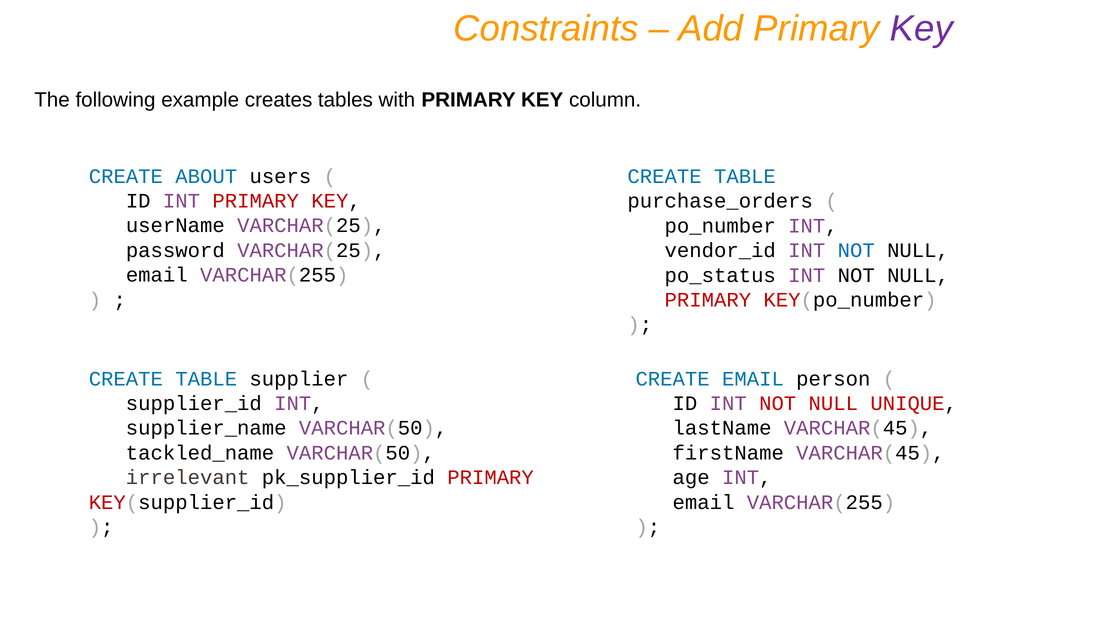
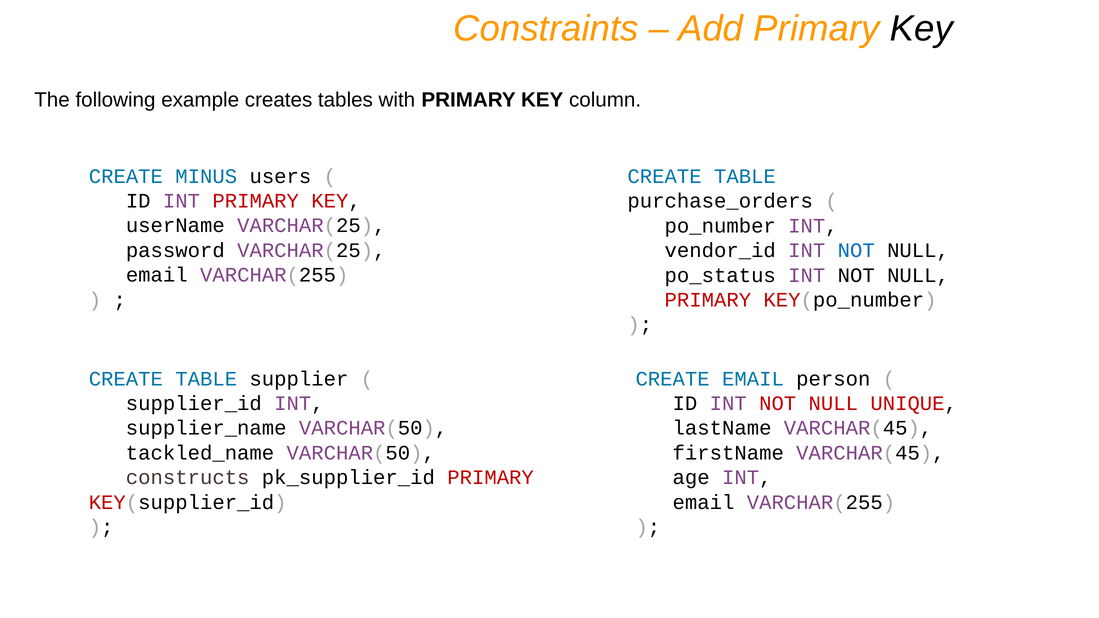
Key colour: purple -> black (921, 29)
ABOUT: ABOUT -> MINUS (206, 176)
irrelevant: irrelevant -> constructs (188, 478)
